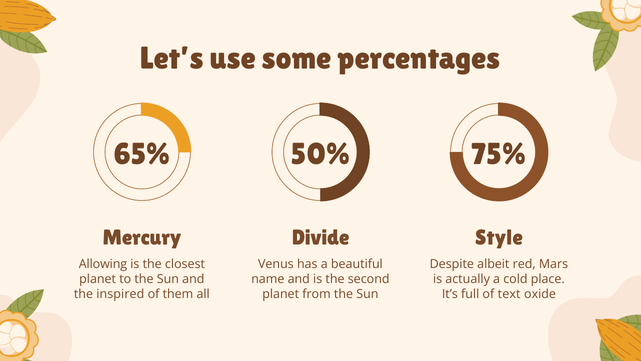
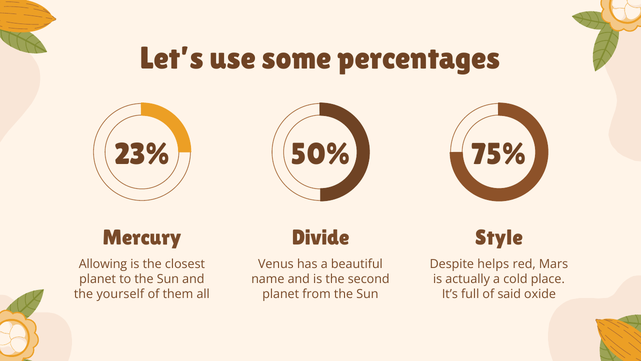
65%: 65% -> 23% (142, 154)
albeit: albeit -> helps (493, 264)
inspired: inspired -> yourself (120, 294)
text: text -> said (509, 294)
